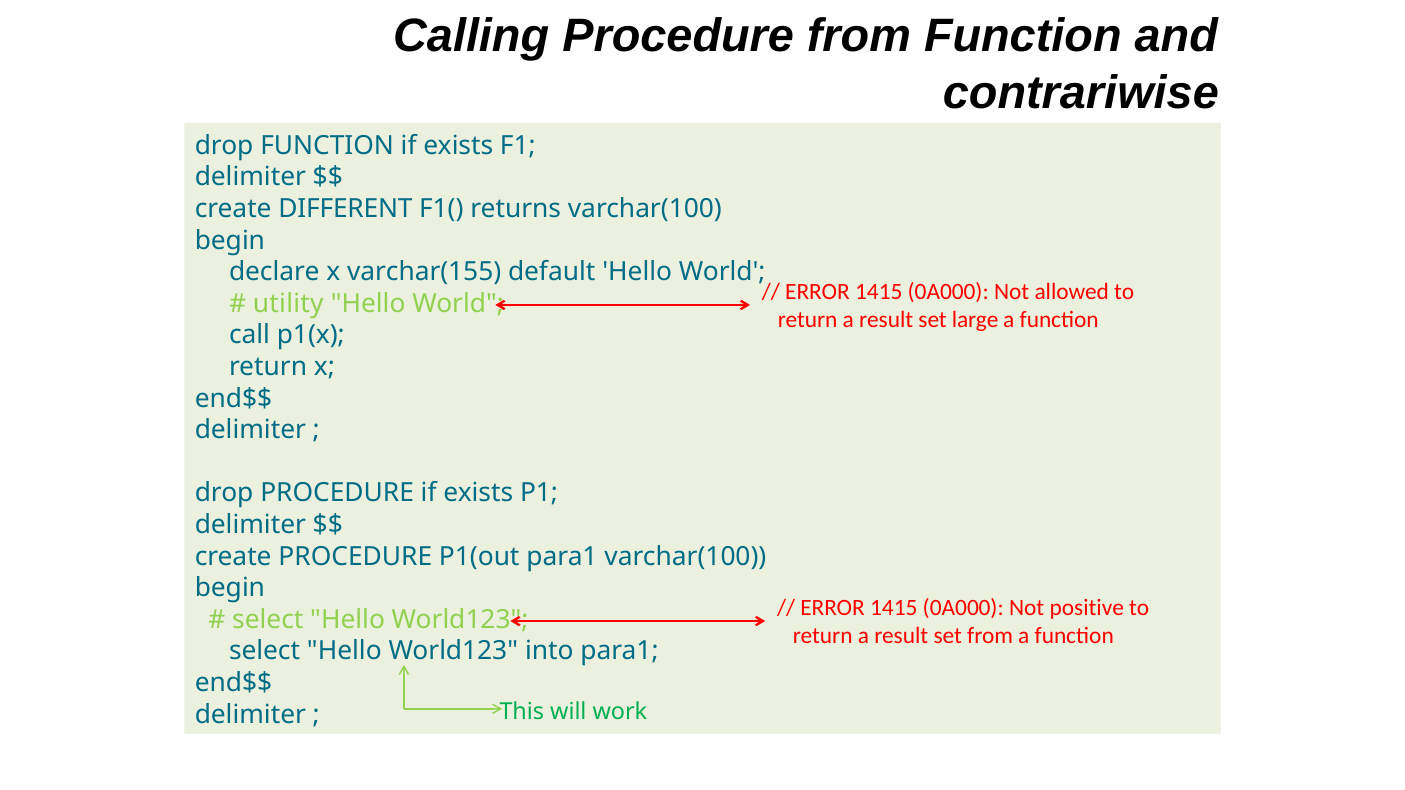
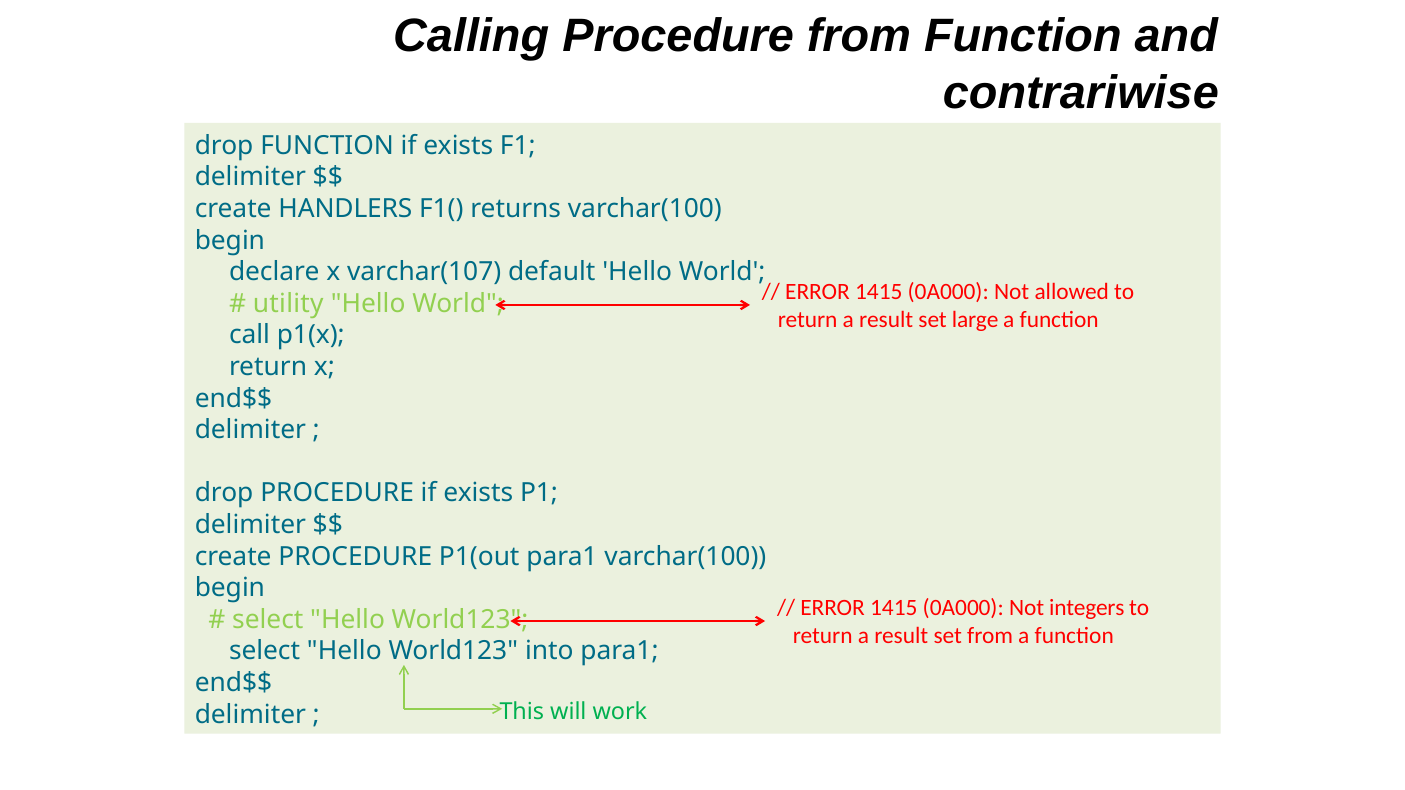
DIFFERENT: DIFFERENT -> HANDLERS (345, 209)
varchar(155: varchar(155 -> varchar(107 (424, 272)
positive: positive -> integers (1087, 608)
